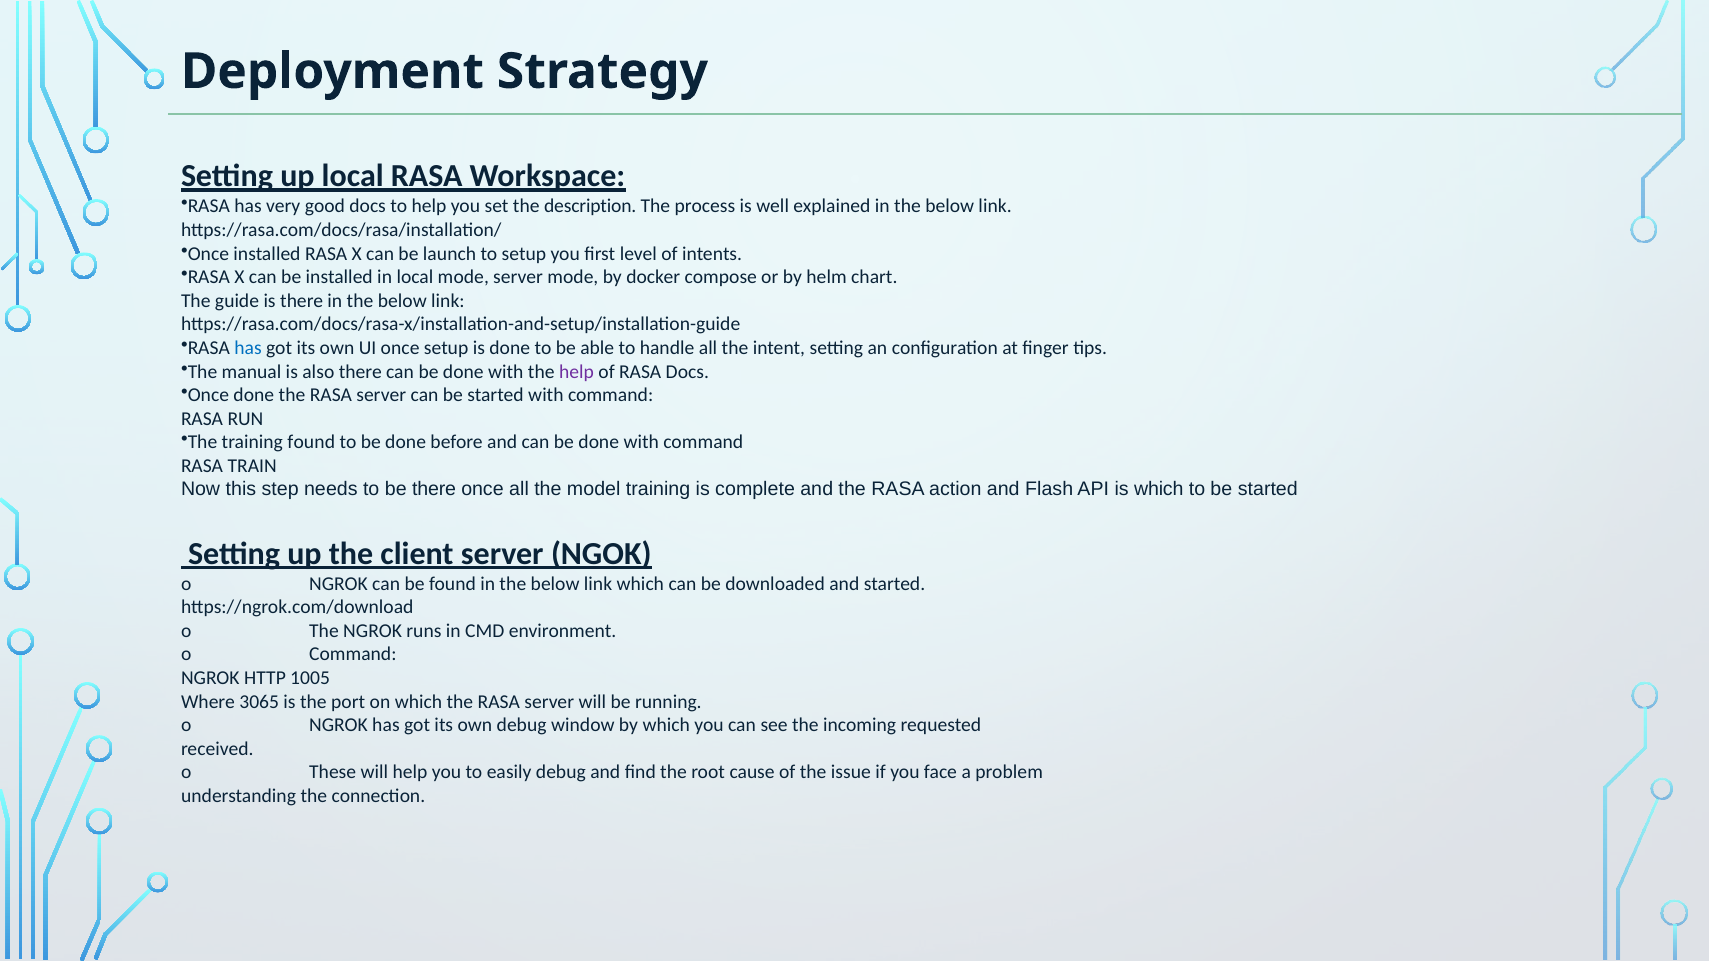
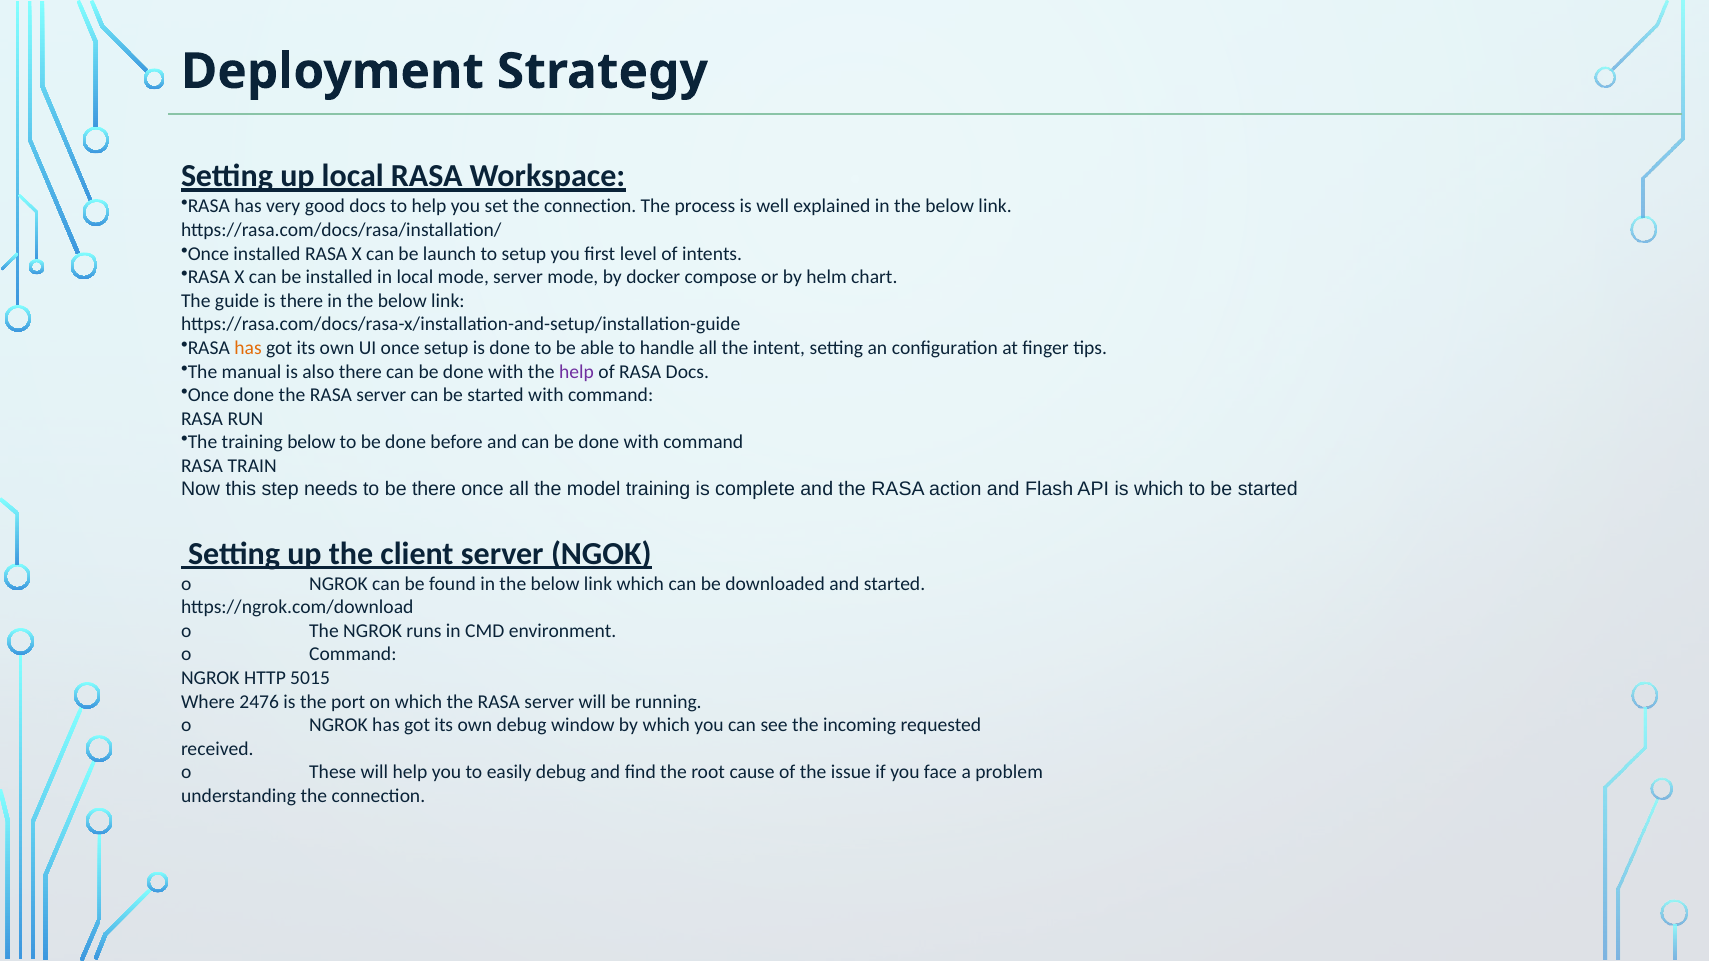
set the description: description -> connection (590, 206)
has colour: blue -> orange (248, 349)
training found: found -> below (311, 443)
1005: 1005 -> 5015 (310, 678)
3065: 3065 -> 2476 (259, 702)
